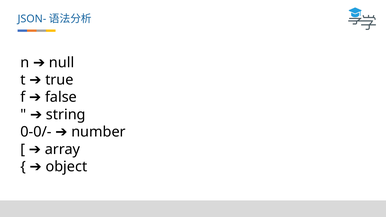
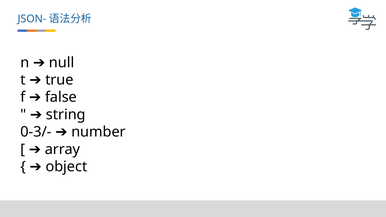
0-0/-: 0-0/- -> 0-3/- (36, 132)
